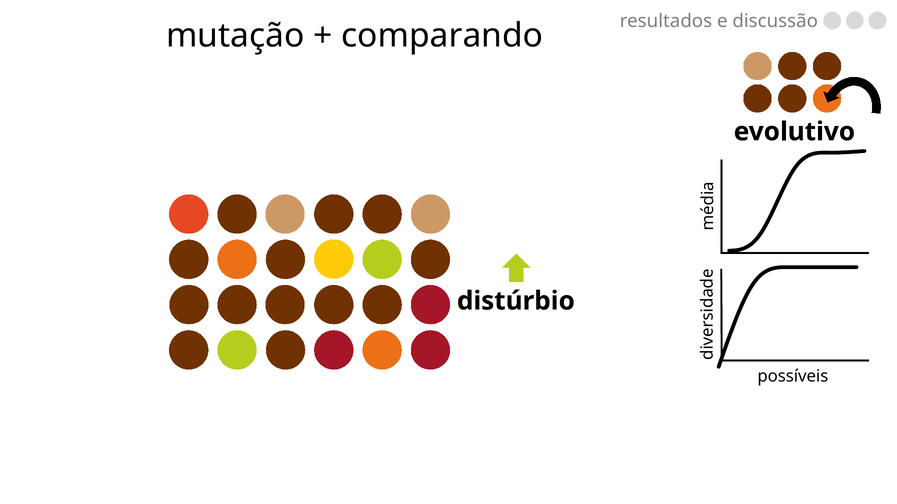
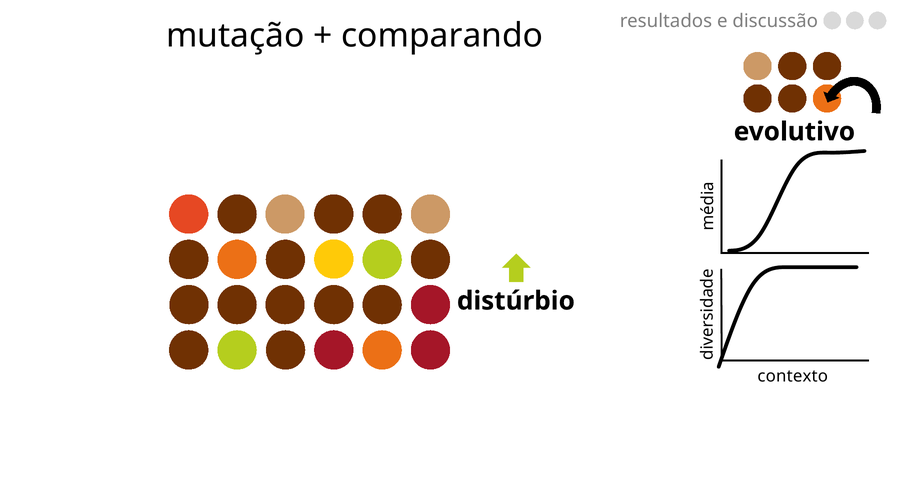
possíveis: possíveis -> contexto (793, 377)
